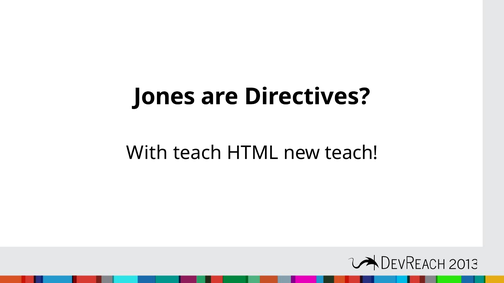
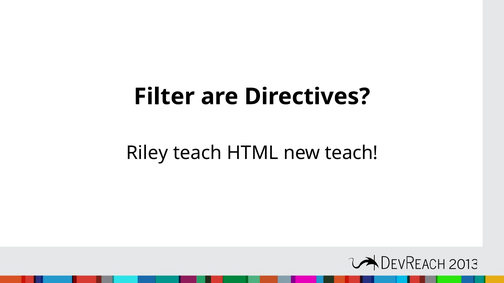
Jones: Jones -> Filter (164, 97)
With: With -> Riley (147, 153)
